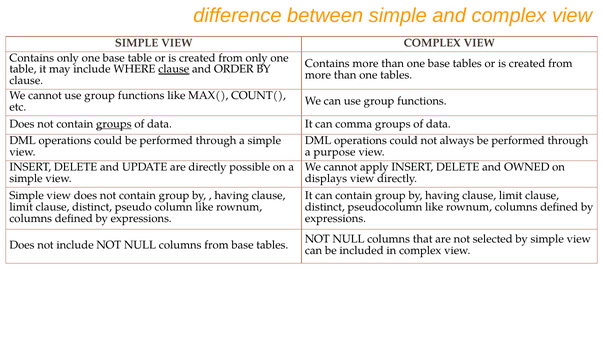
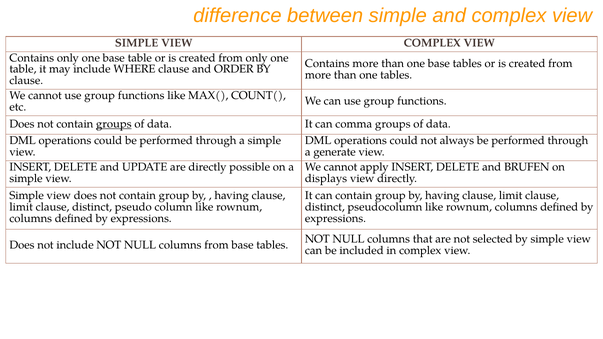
clause underline: present -> none (174, 69)
purpose: purpose -> generate (335, 152)
OWNED: OWNED -> BRUFEN (527, 167)
